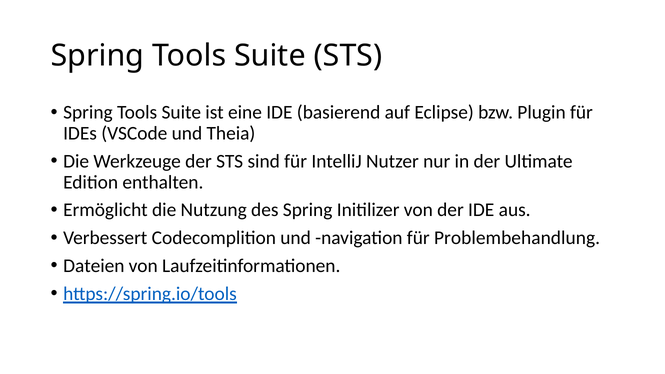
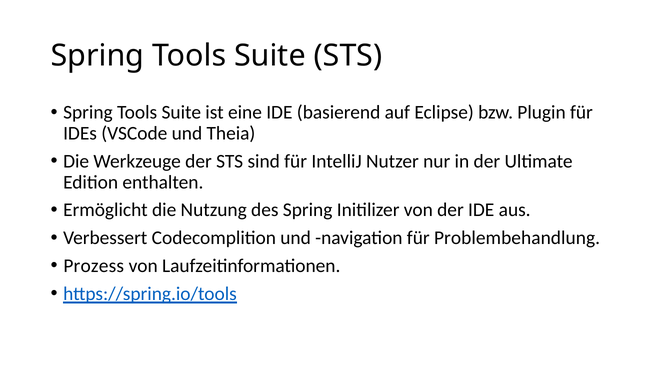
Dateien: Dateien -> Prozess (94, 266)
